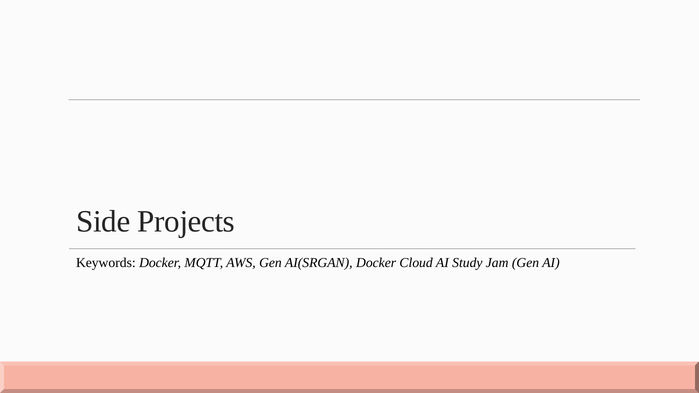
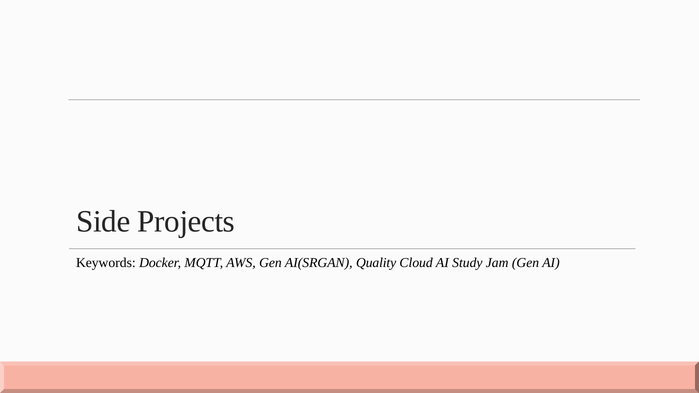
AI(SRGAN Docker: Docker -> Quality (376, 263)
